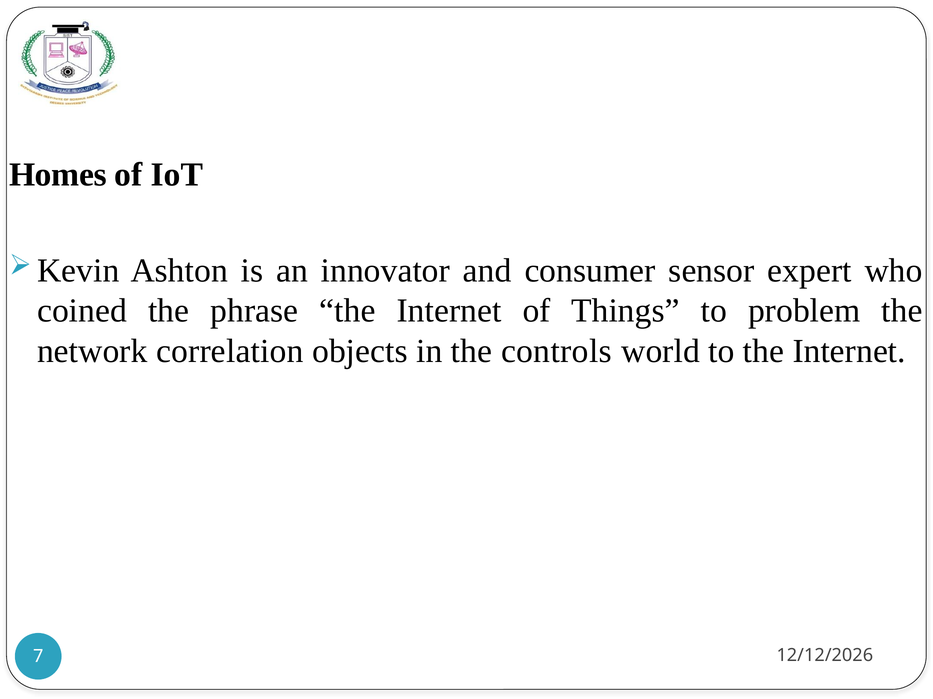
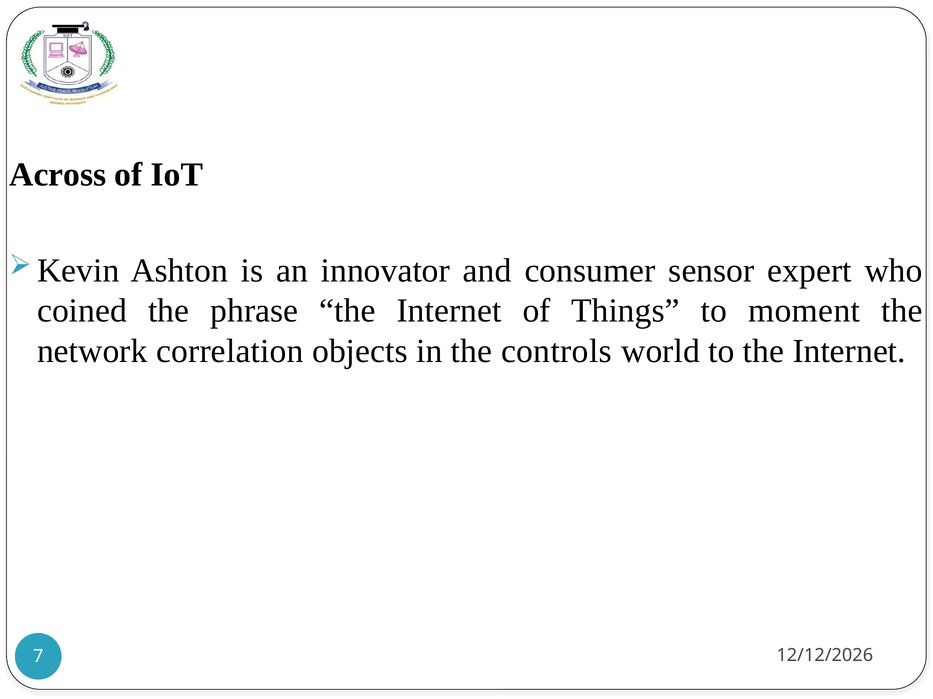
Homes: Homes -> Across (58, 175)
problem: problem -> moment (804, 311)
